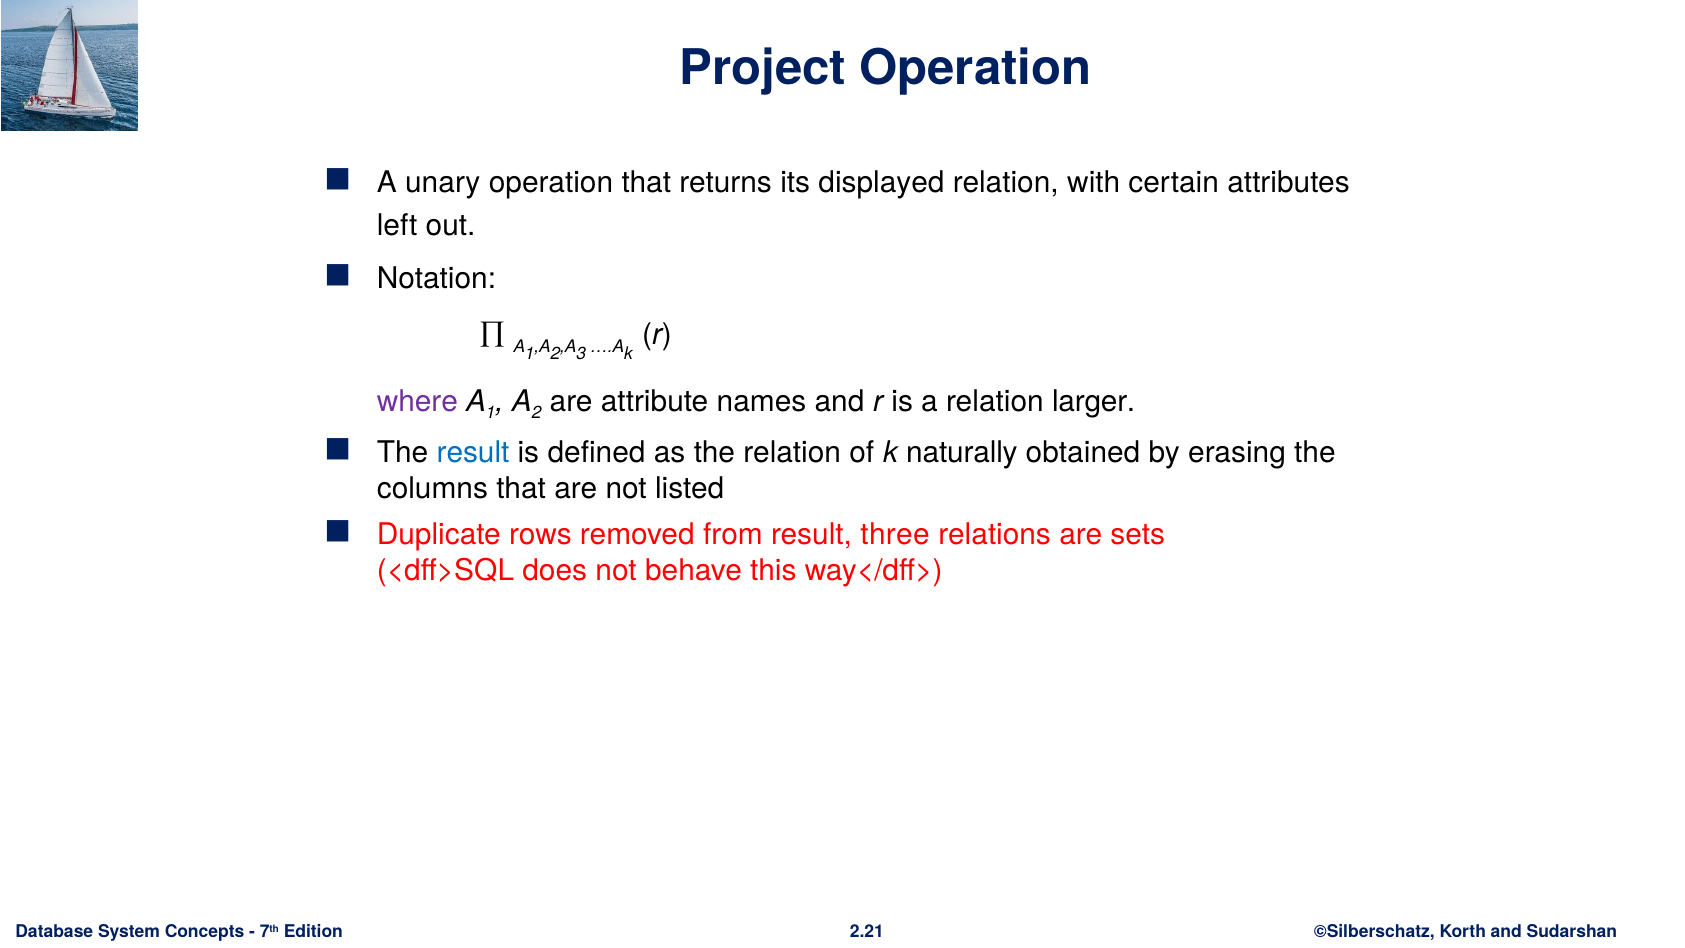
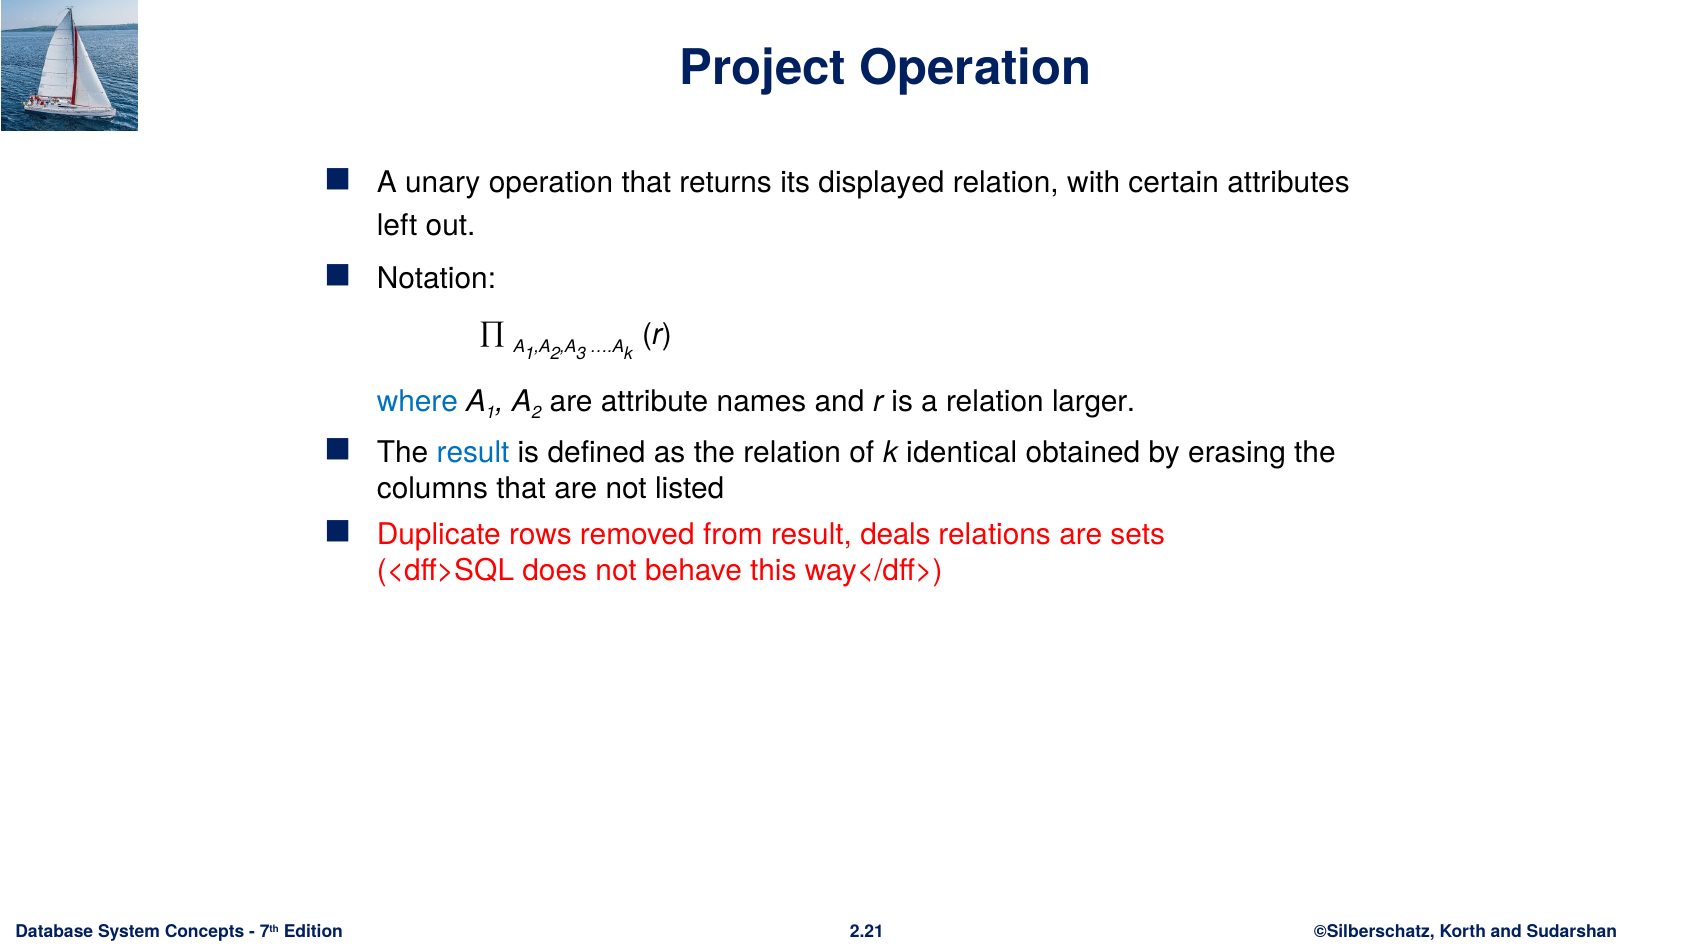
where colour: purple -> blue (417, 402)
naturally: naturally -> identical (962, 453)
three: three -> deals (895, 535)
